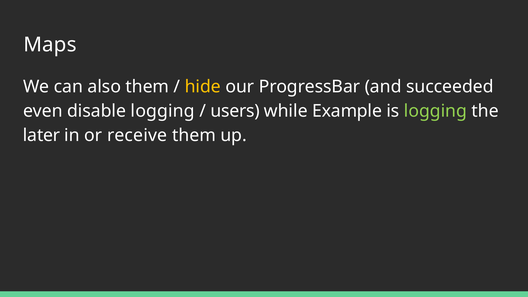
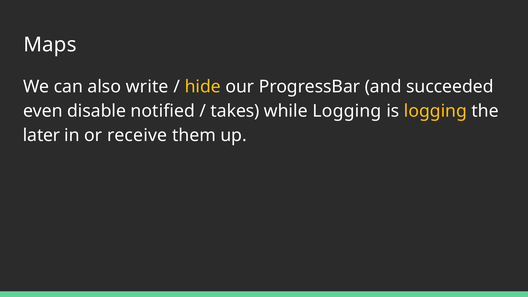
also them: them -> write (147, 87)
disable logging: logging -> notified (163, 111)
users: users -> takes (235, 111)
while Example: Example -> Logging (347, 111)
logging colour: light green -> yellow (435, 111)
